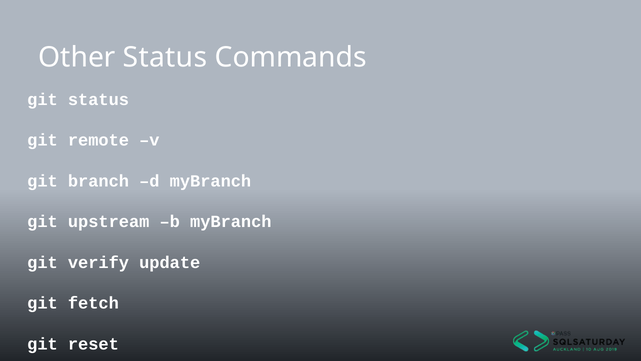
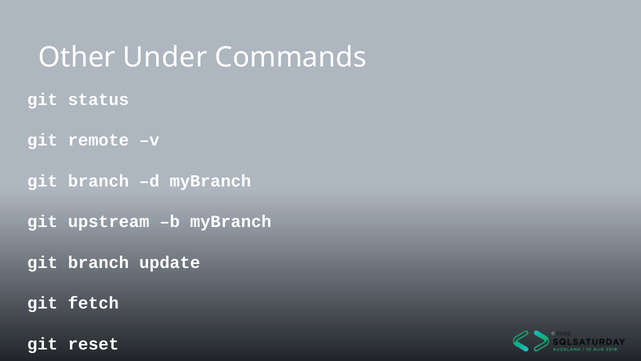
Other Status: Status -> Under (165, 58)
verify: verify -> branch (98, 262)
